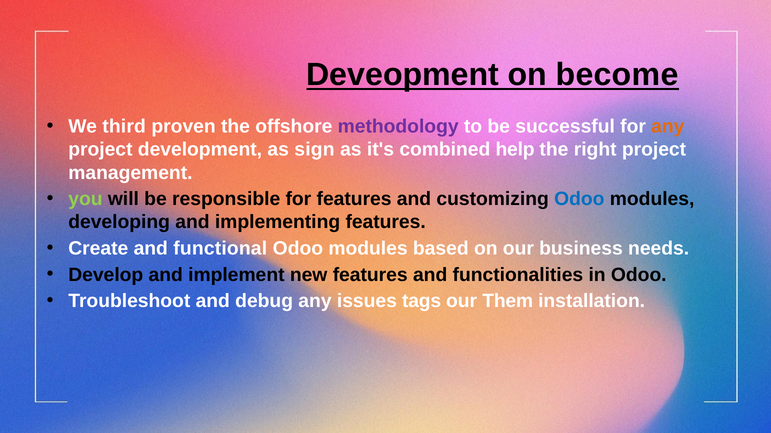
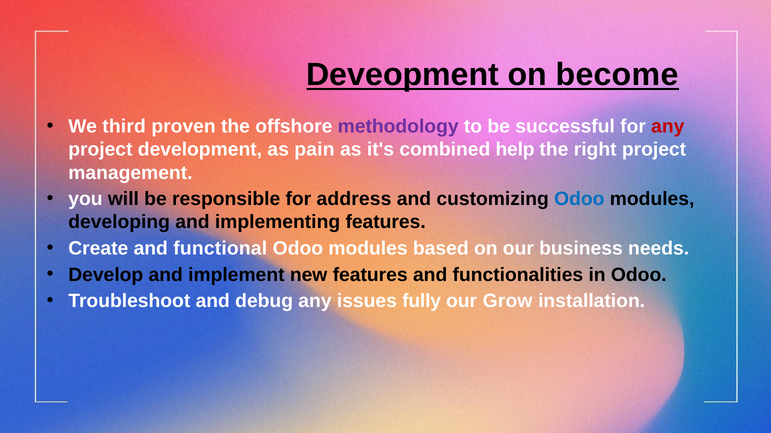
any colour: orange -> red (668, 127)
sign: sign -> pain (314, 150)
you colour: light green -> white (85, 199)
for features: features -> address (354, 199)
tags: tags -> fully (422, 301)
Them: Them -> Grow (508, 301)
